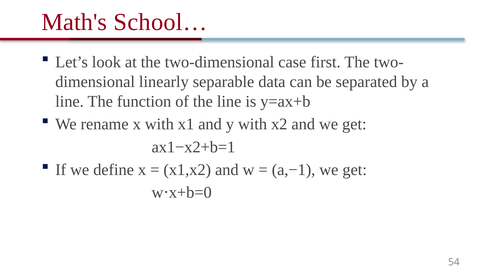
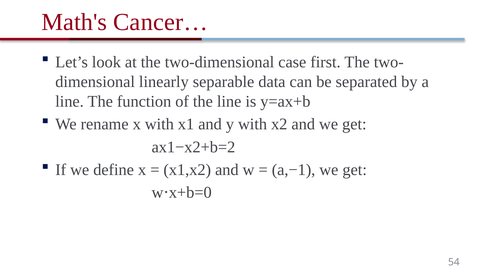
School…: School… -> Cancer… (161, 22)
ax1−x2+b=1: ax1−x2+b=1 -> ax1−x2+b=2 (193, 147)
